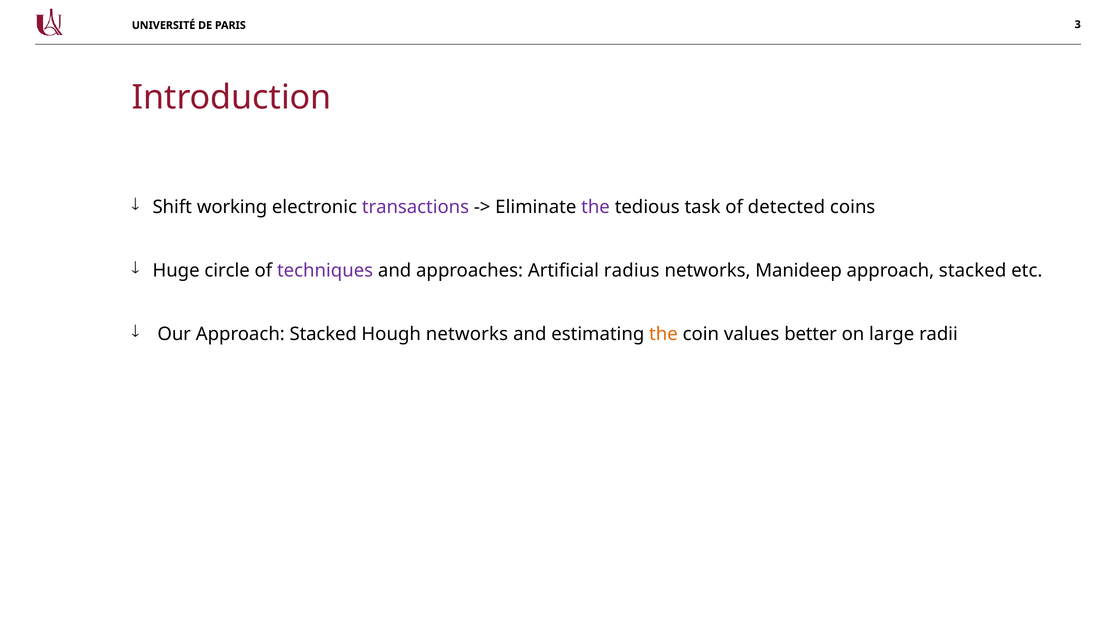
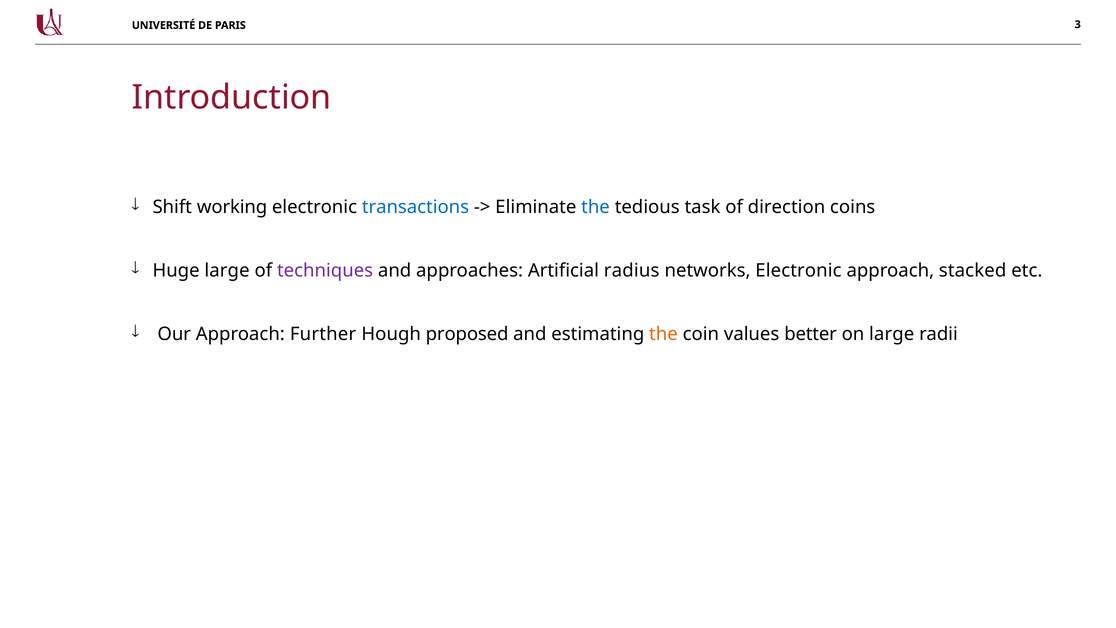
transactions colour: purple -> blue (415, 207)
the colour: purple -> blue (596, 207)
detected: detected -> direction (786, 207)
Huge circle: circle -> large (227, 270)
networks Manideep: Manideep -> Electronic (798, 270)
Our Approach Stacked: Stacked -> Further (323, 334)
Hough networks: networks -> proposed (467, 334)
